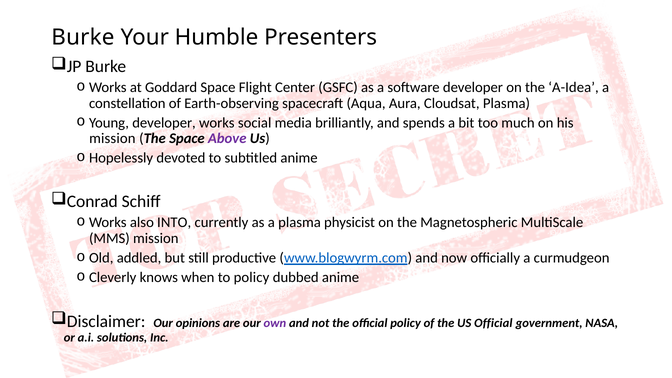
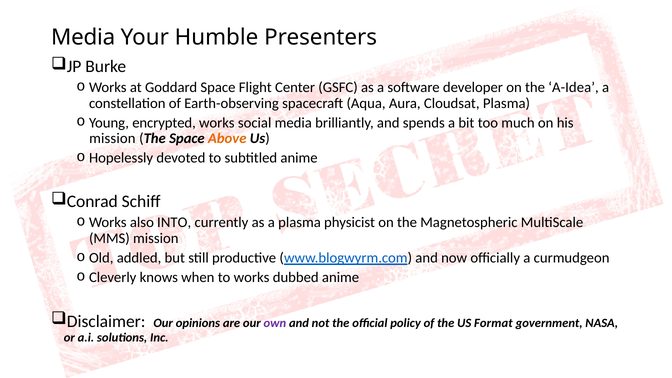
Burke: Burke -> Media (83, 37)
developer: developer -> encrypted (164, 123)
Above colour: purple -> orange (227, 139)
to policy: policy -> works (252, 277)
US Official: Official -> Format (493, 323)
